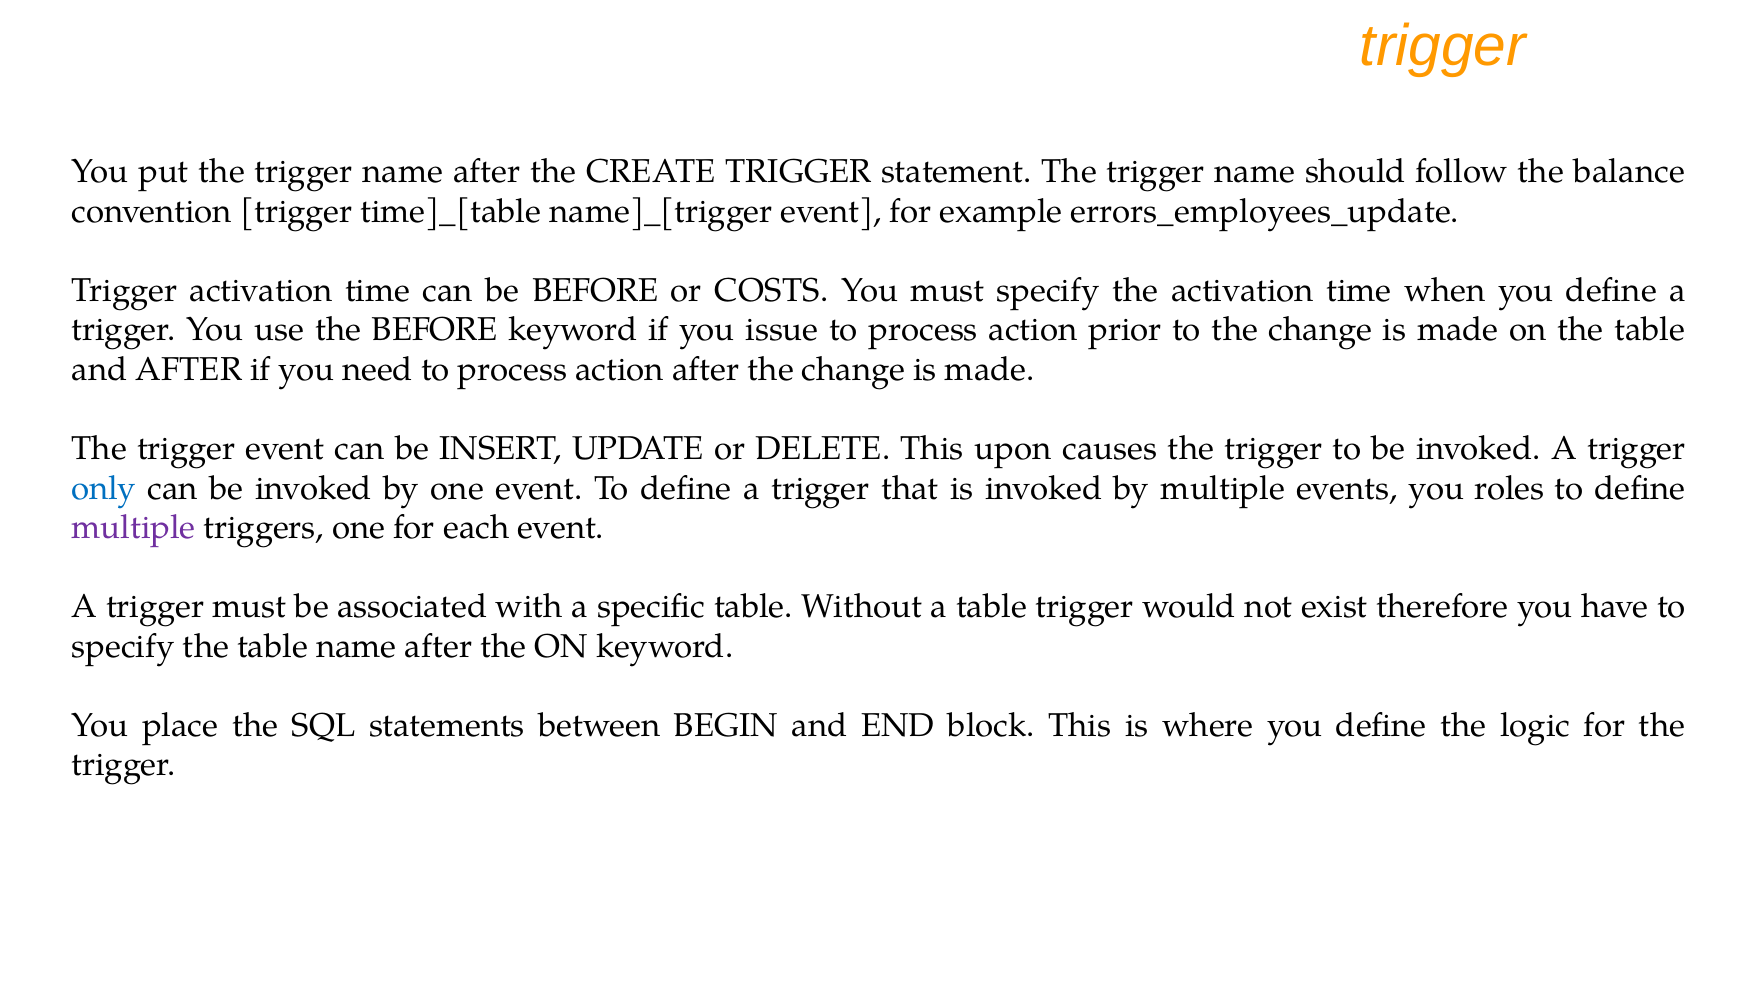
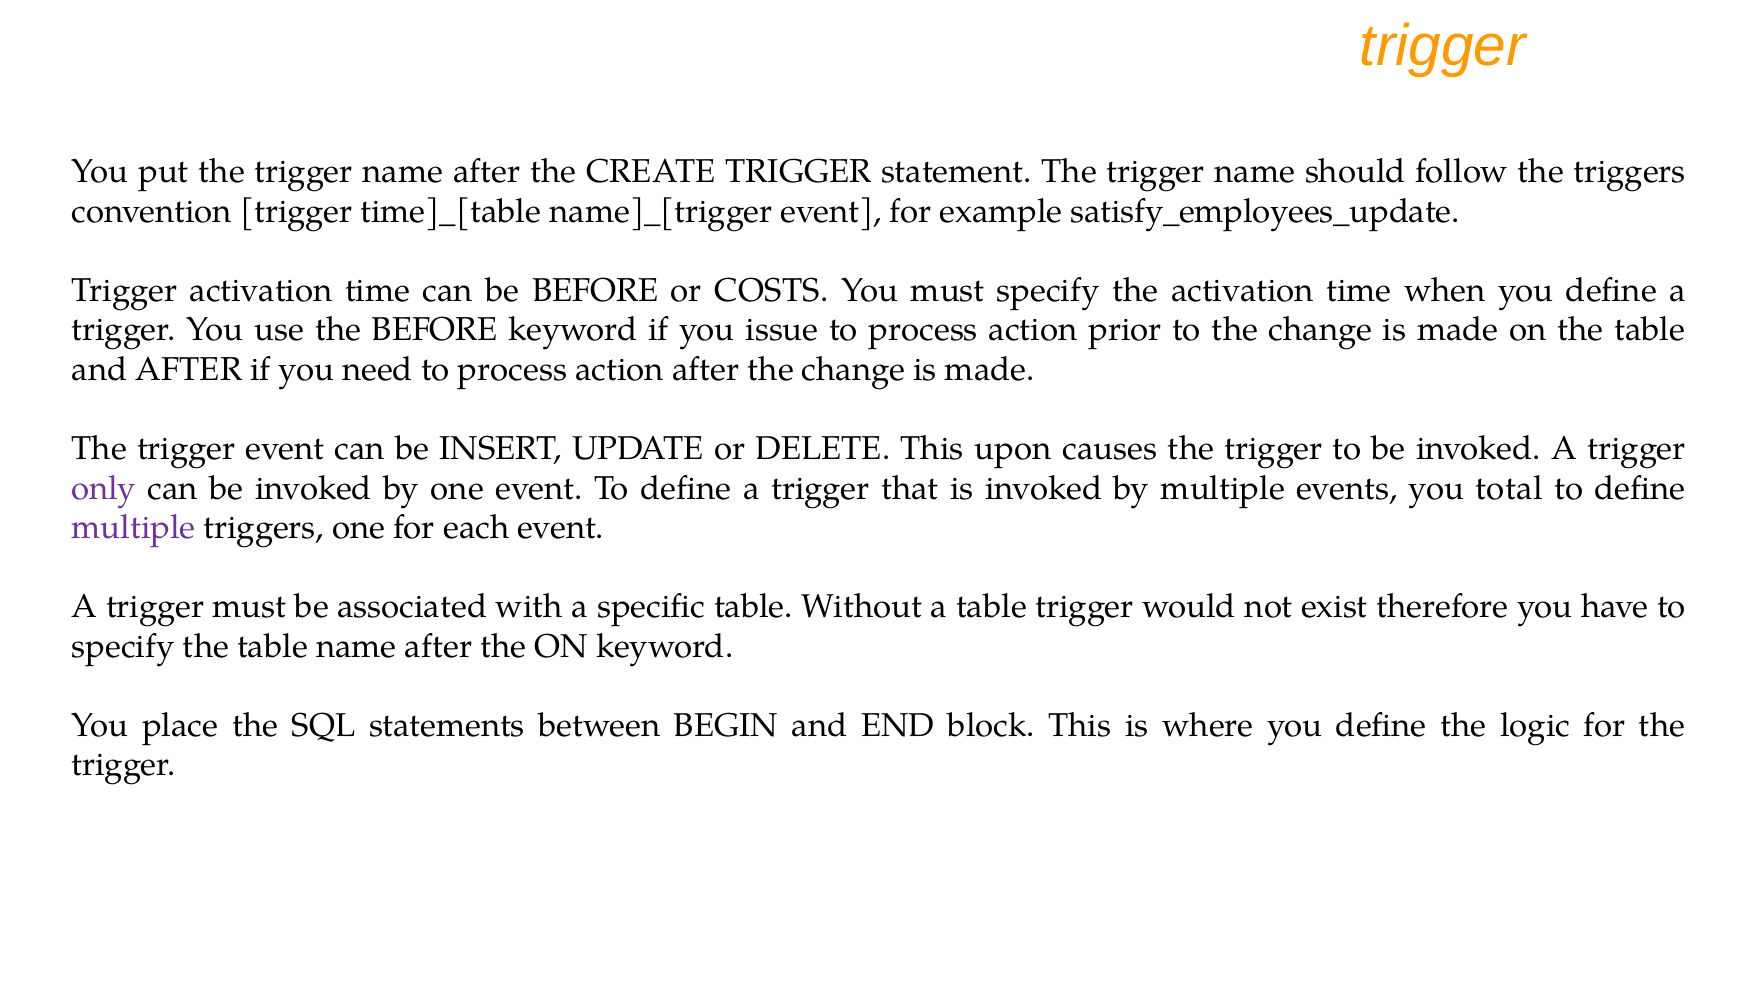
the balance: balance -> triggers (1630, 172)
errors_employees_update: errors_employees_update -> satisfy_employees_update (1265, 211)
only colour: blue -> purple (104, 488)
roles: roles -> total (1509, 488)
